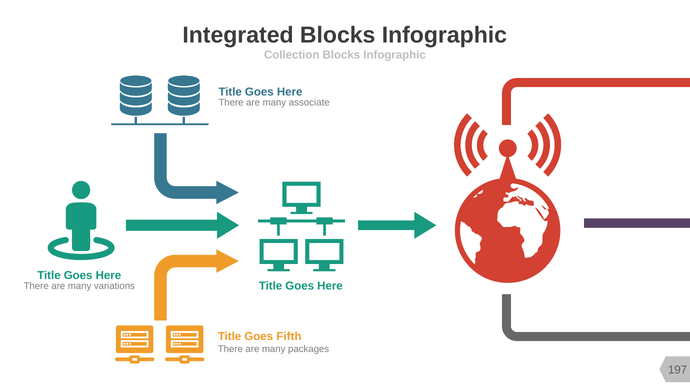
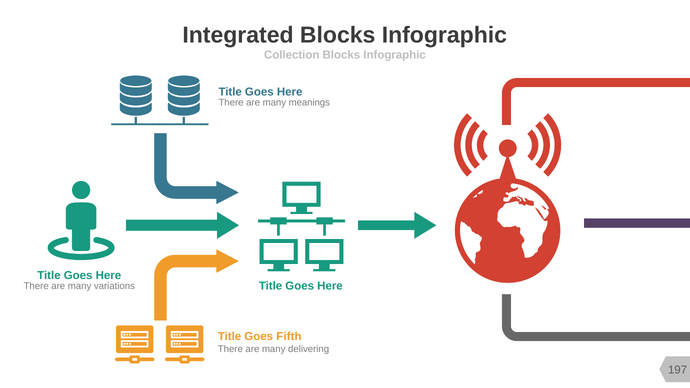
associate: associate -> meanings (309, 102)
packages: packages -> delivering (309, 349)
